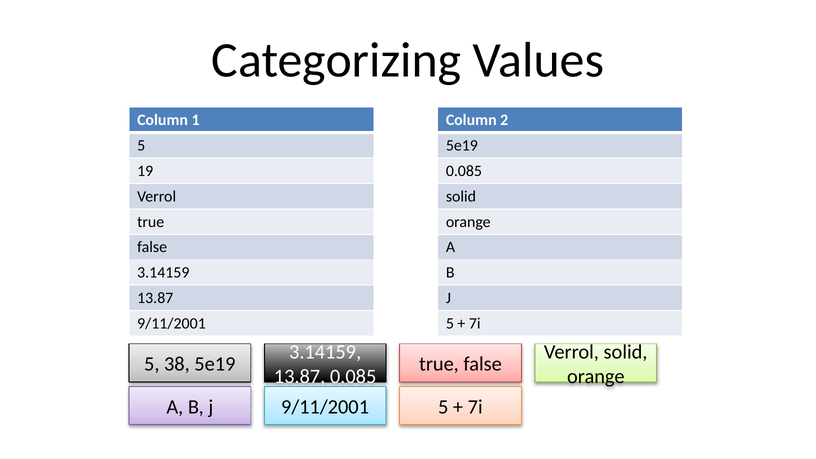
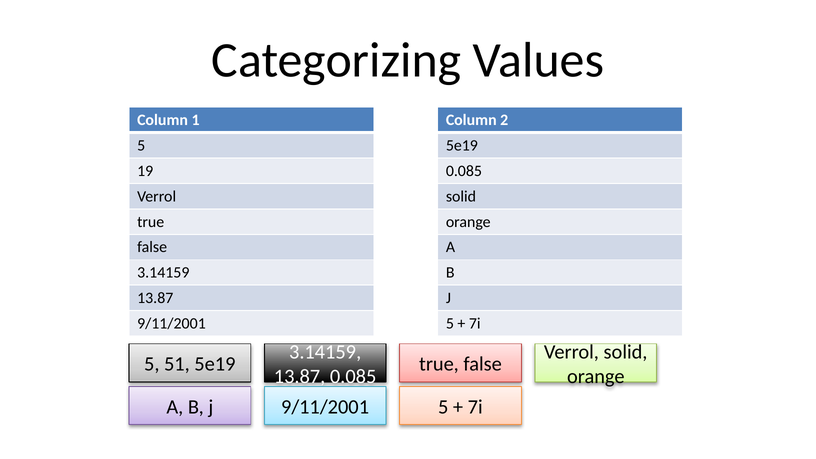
38: 38 -> 51 (177, 364)
